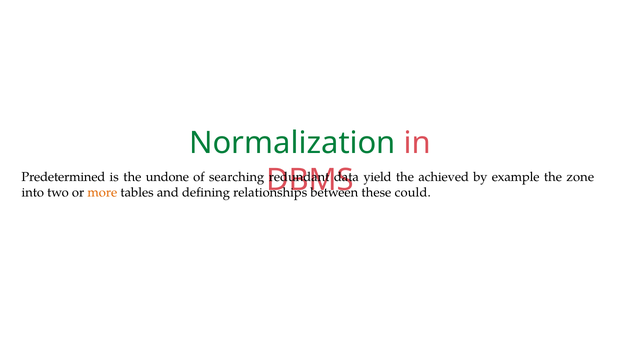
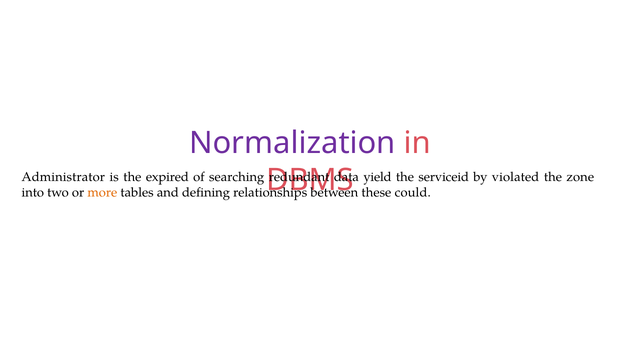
Normalization colour: green -> purple (292, 143)
Predetermined: Predetermined -> Administrator (63, 178)
undone: undone -> expired (167, 178)
achieved: achieved -> serviceid (444, 178)
example: example -> violated (516, 178)
